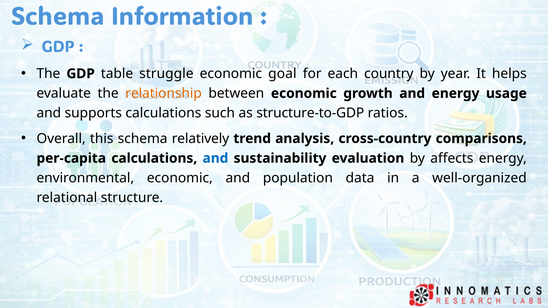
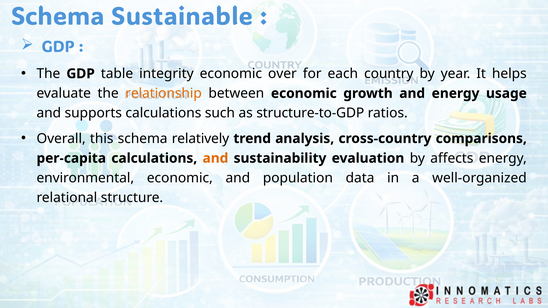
Information: Information -> Sustainable (182, 17)
struggle: struggle -> integrity (166, 74)
goal: goal -> over (282, 74)
and colour: blue -> orange (215, 158)
